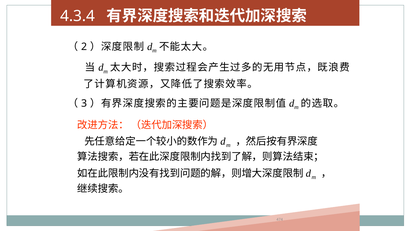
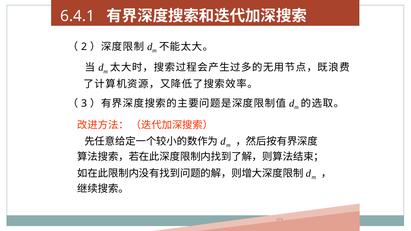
4.3.4: 4.3.4 -> 6.4.1 (77, 16)
